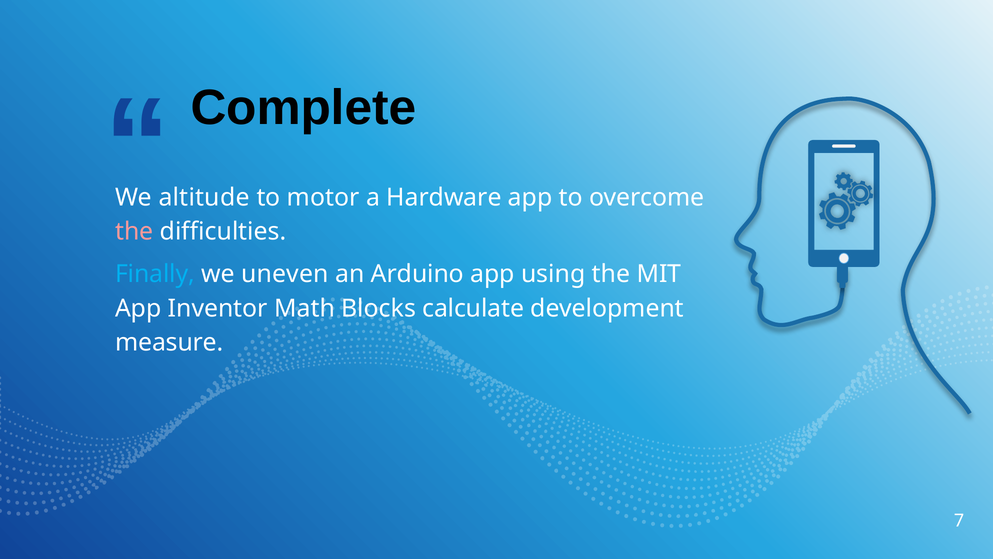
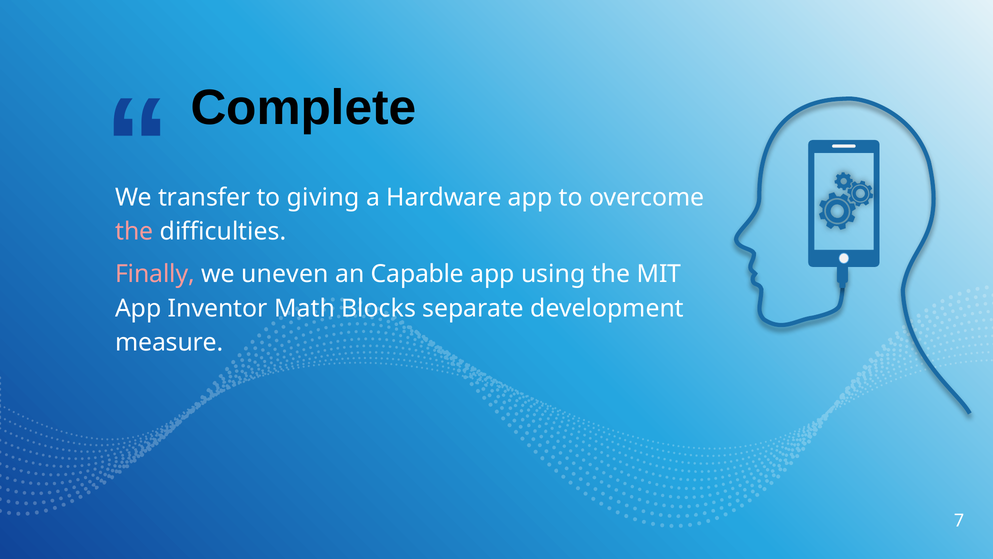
altitude: altitude -> transfer (204, 197)
motor: motor -> giving (323, 197)
Finally colour: light blue -> pink (155, 274)
Arduino: Arduino -> Capable (417, 274)
calculate: calculate -> separate (473, 308)
